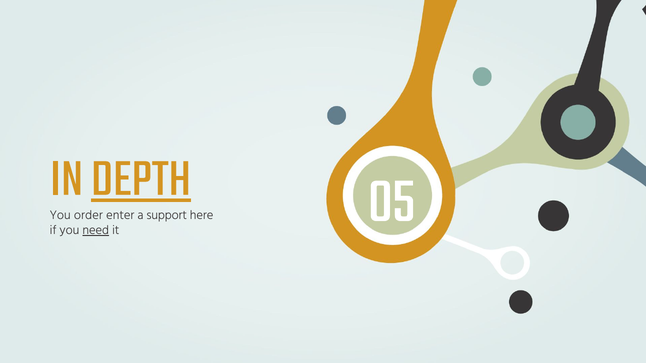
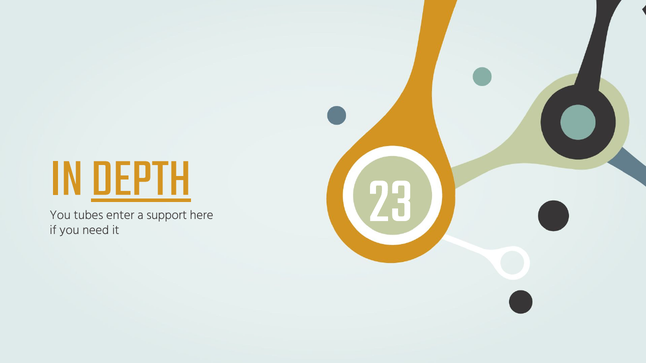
order: order -> tubes (88, 215)
need underline: present -> none (96, 230)
05: 05 -> 23 (391, 200)
